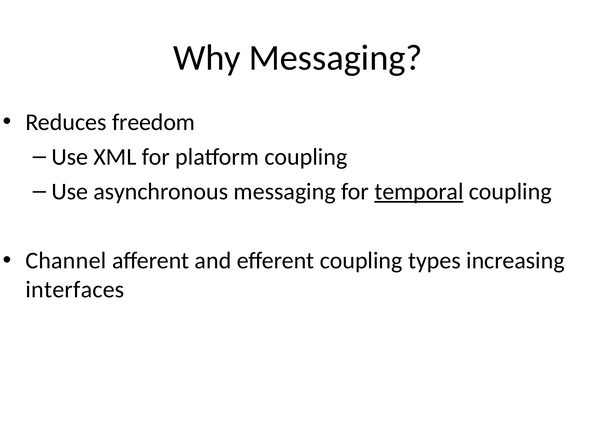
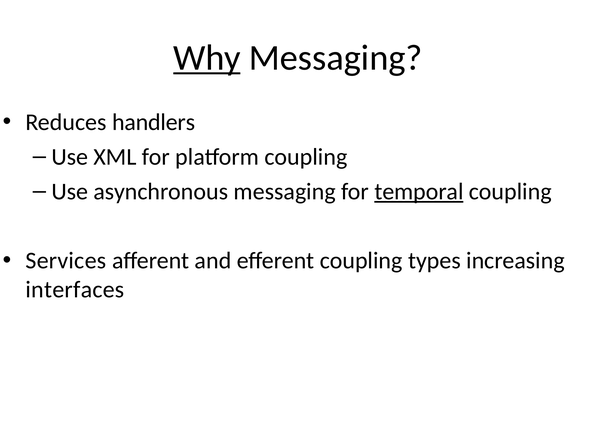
Why underline: none -> present (207, 58)
freedom: freedom -> handlers (154, 122)
Channel: Channel -> Services (66, 261)
